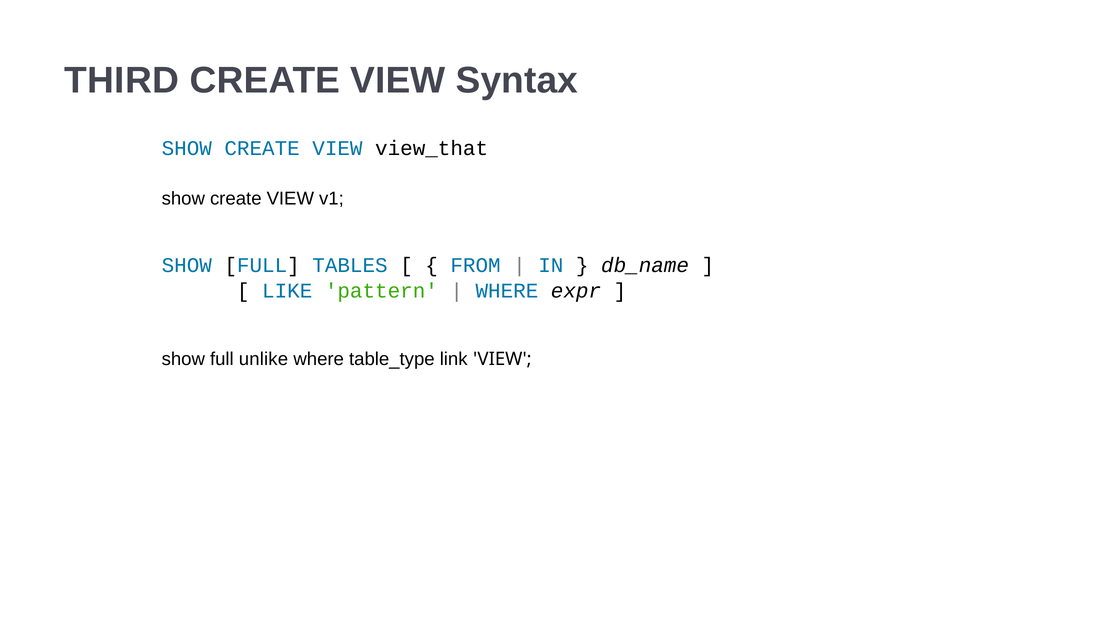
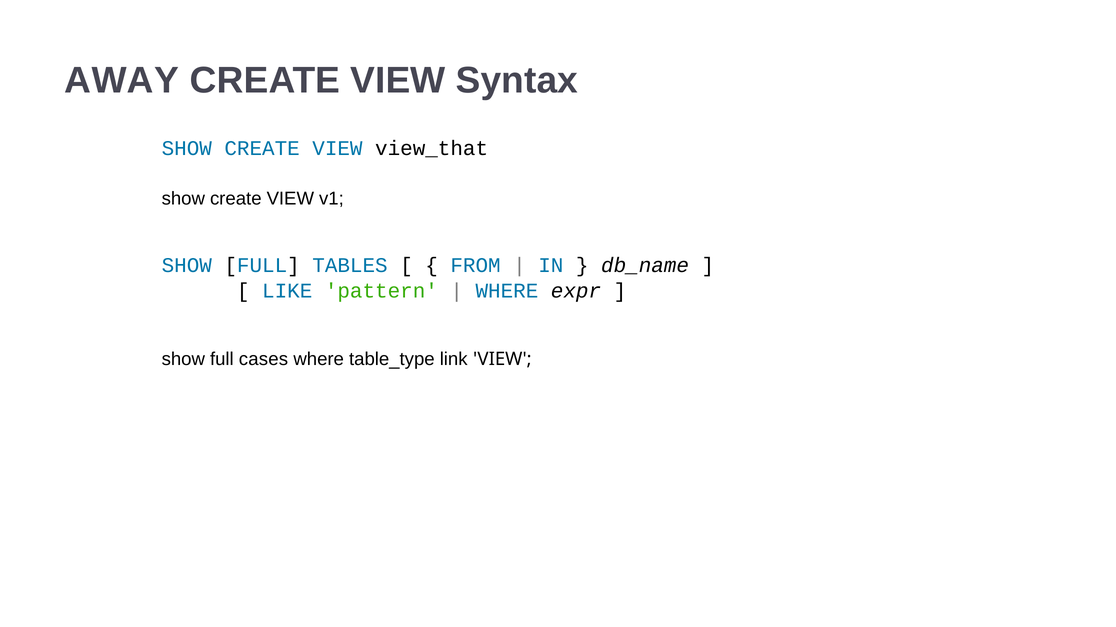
THIRD: THIRD -> AWAY (122, 81)
unlike: unlike -> cases (263, 359)
